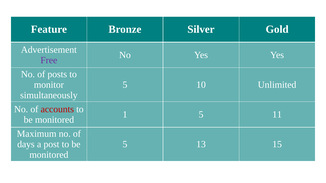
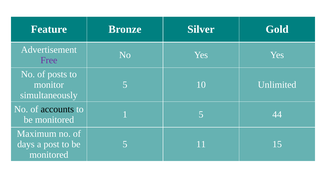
accounts colour: red -> black (57, 109)
11: 11 -> 44 (277, 115)
13: 13 -> 11 (201, 145)
